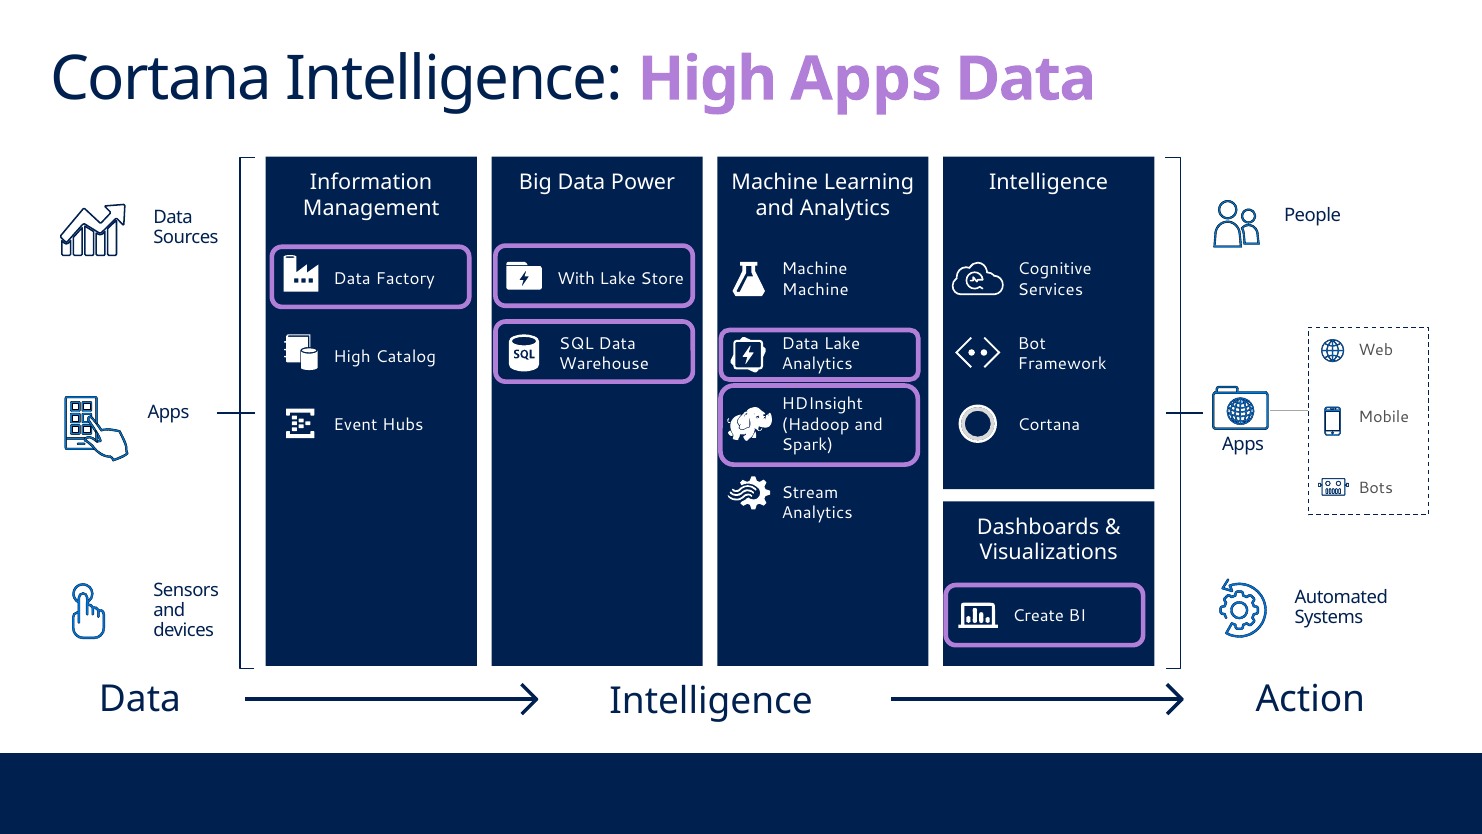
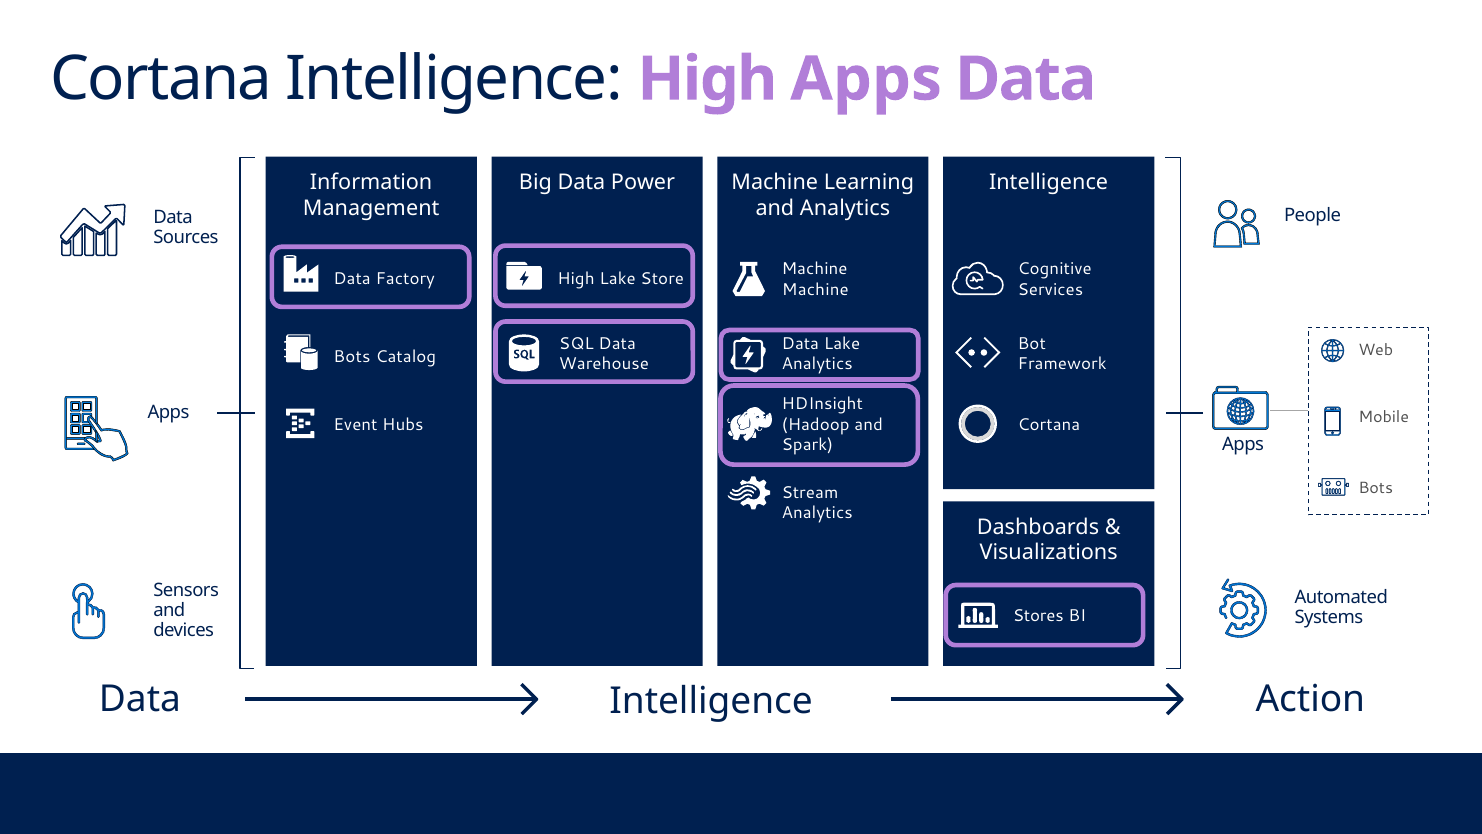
With: With -> High (576, 279)
High: High -> Bots (352, 356)
Create: Create -> Stores (1038, 616)
